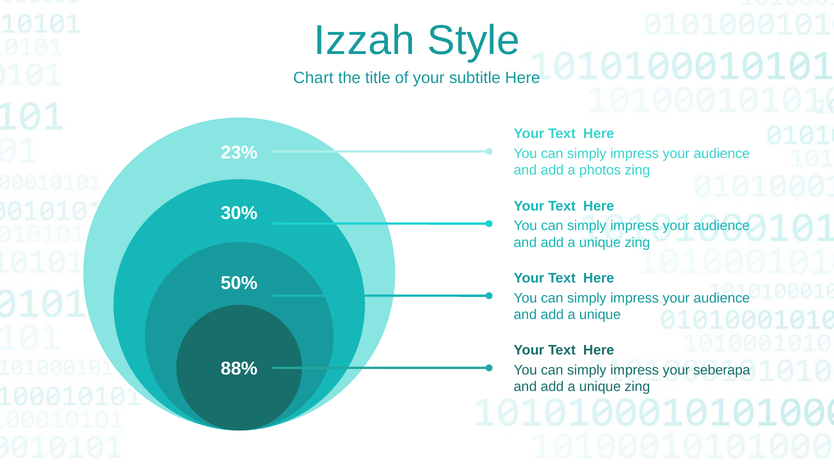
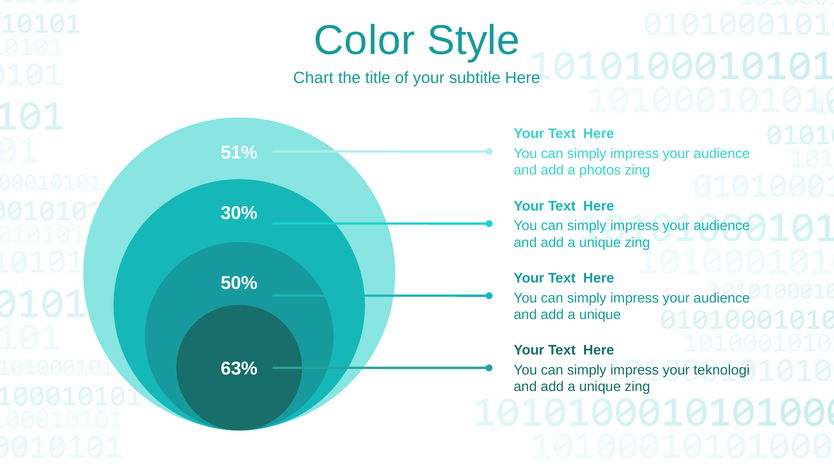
Izzah: Izzah -> Color (365, 40)
23%: 23% -> 51% (239, 153)
88%: 88% -> 63% (239, 369)
seberapa: seberapa -> teknologi (722, 370)
